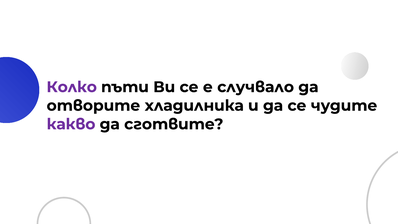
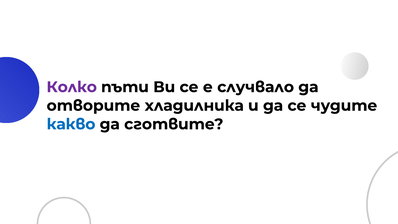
какво colour: purple -> blue (71, 124)
